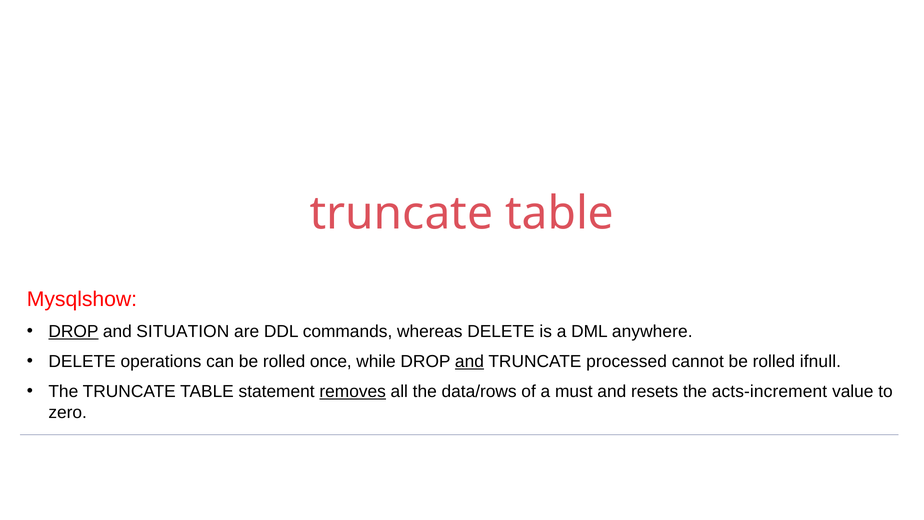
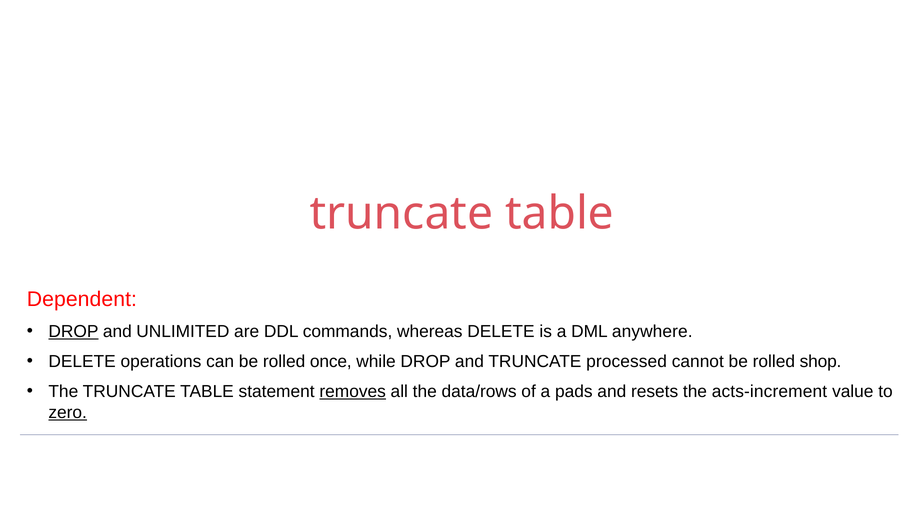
Mysqlshow: Mysqlshow -> Dependent (82, 299)
SITUATION: SITUATION -> UNLIMITED (183, 331)
and underline: present -> none (469, 361)
ifnull: ifnull -> shop (821, 361)
must: must -> pads (574, 391)
zero underline: none -> present (68, 412)
